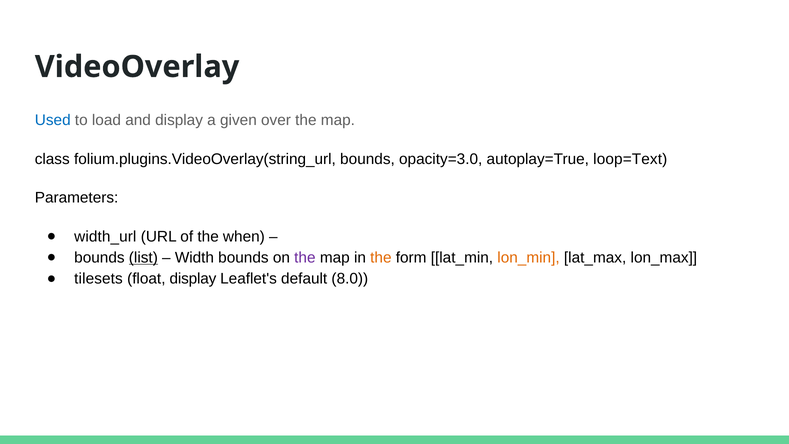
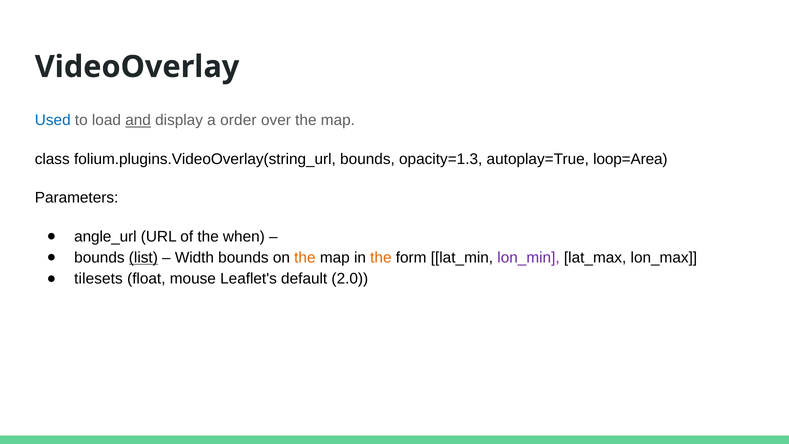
and underline: none -> present (138, 120)
given: given -> order (238, 120)
opacity=3.0: opacity=3.0 -> opacity=1.3 (441, 159)
loop=Text: loop=Text -> loop=Area (630, 159)
width_url: width_url -> angle_url (105, 236)
the colour: purple -> orange (305, 258)
lon_min colour: orange -> purple (529, 258)
float display: display -> mouse (193, 279)
8.0: 8.0 -> 2.0 (350, 279)
